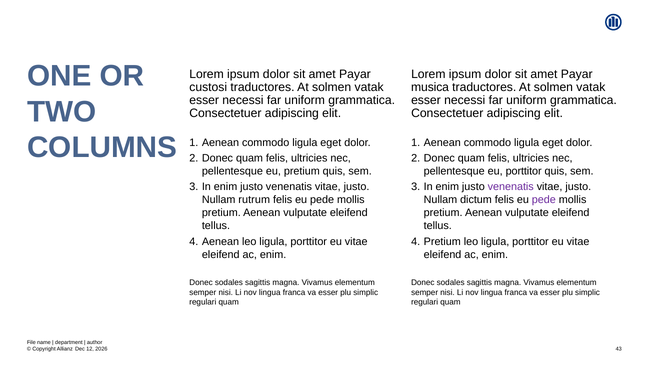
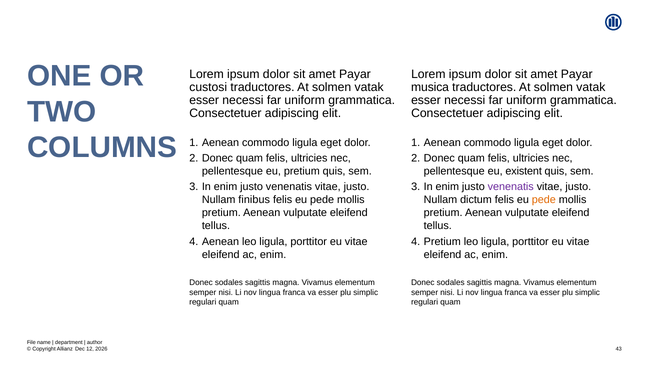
eu porttitor: porttitor -> existent (524, 171)
rutrum: rutrum -> finibus (254, 200)
pede colour: purple -> orange (544, 200)
